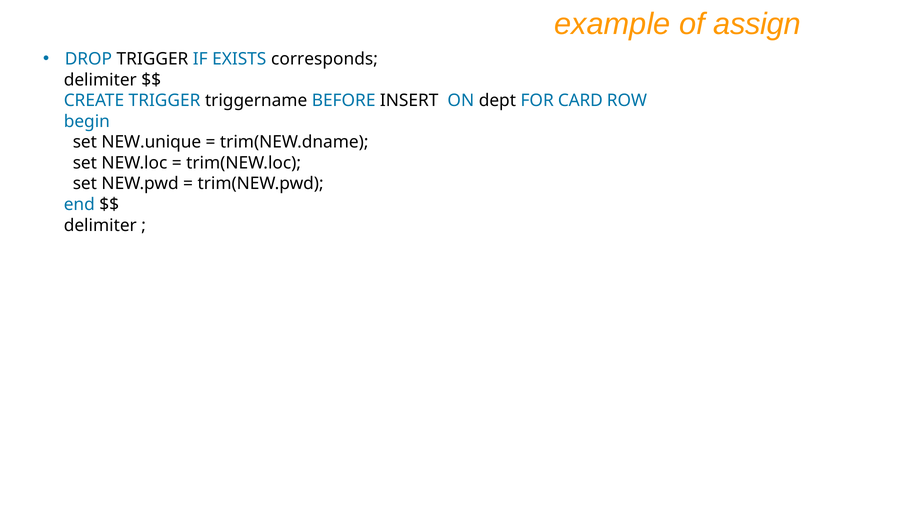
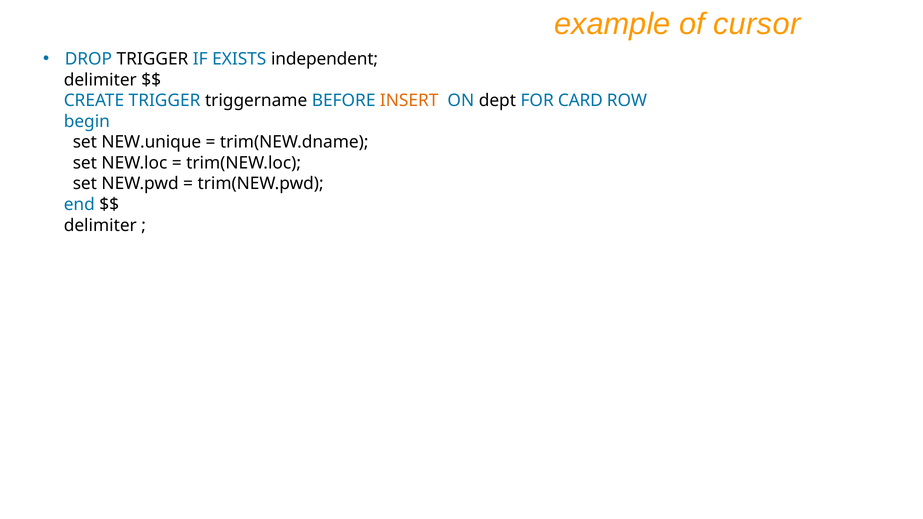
assign: assign -> cursor (757, 24)
corresponds: corresponds -> independent (325, 59)
INSERT colour: black -> orange (409, 101)
